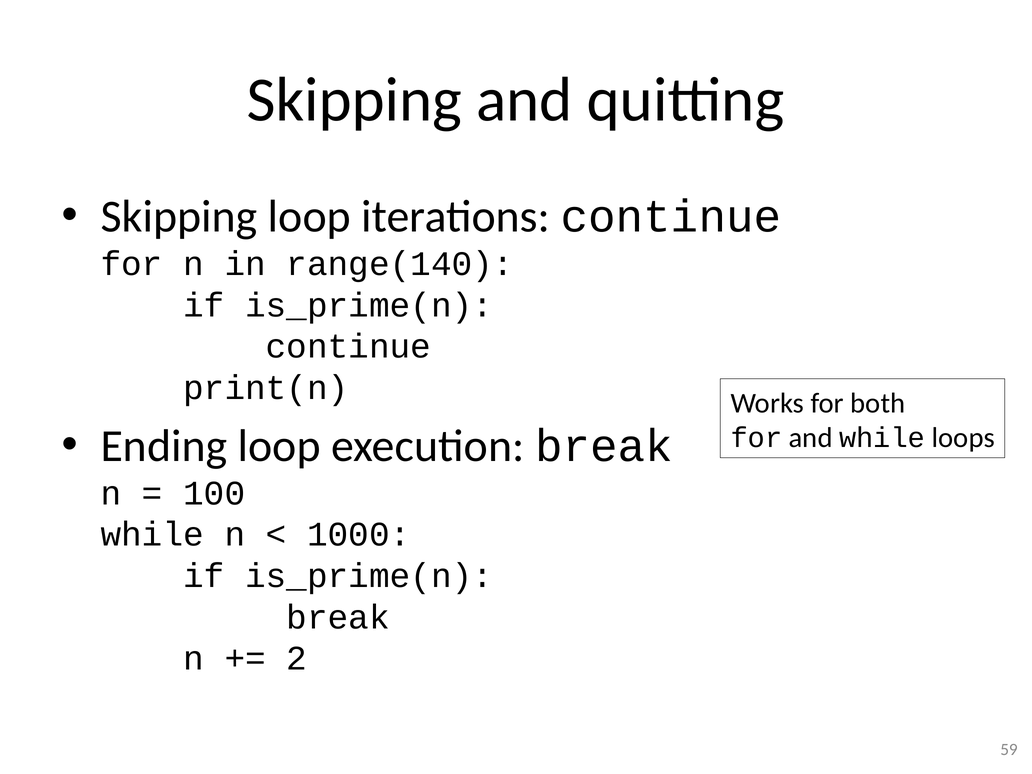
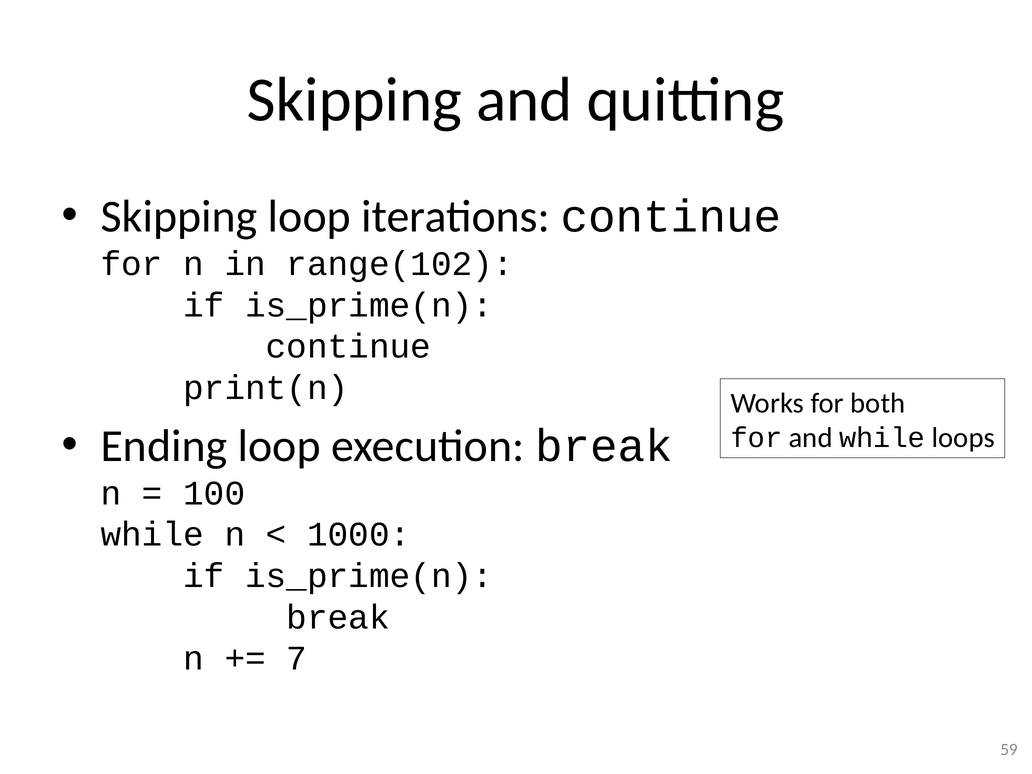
range(140: range(140 -> range(102 (400, 264)
2: 2 -> 7 (297, 658)
